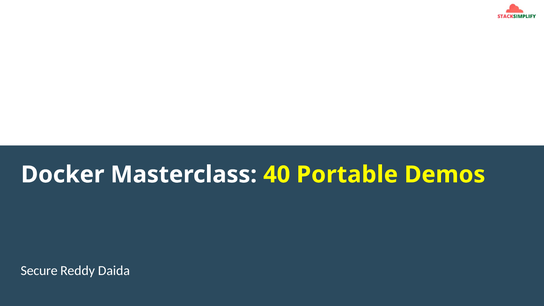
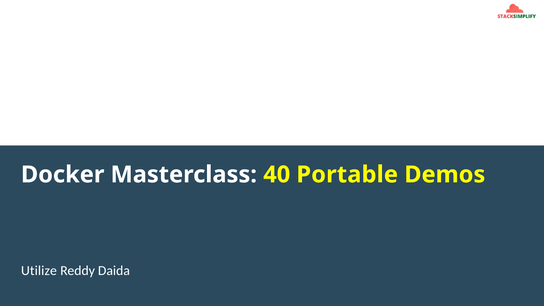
Secure: Secure -> Utilize (39, 271)
